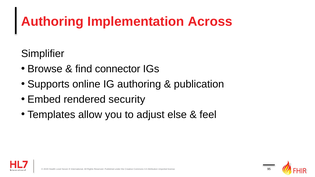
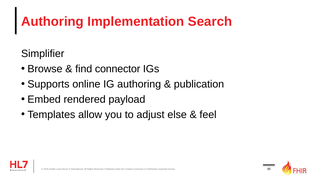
Across: Across -> Search (210, 21)
security: security -> payload (127, 99)
